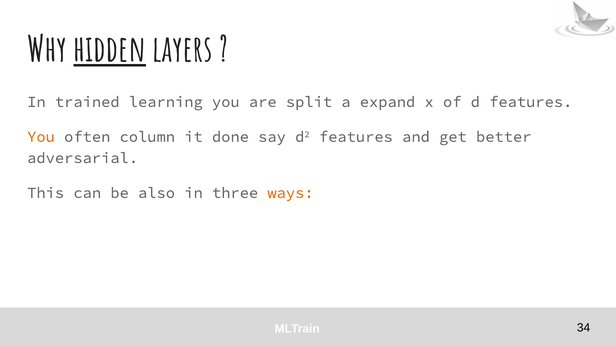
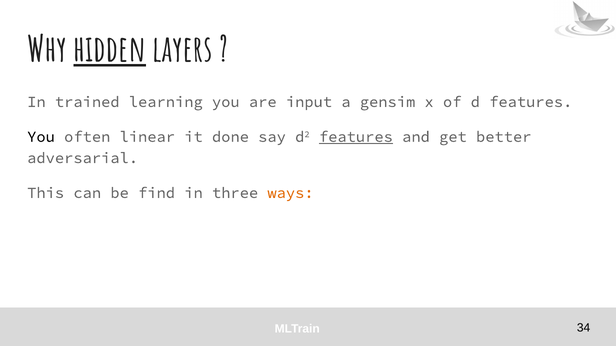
split: split -> input (309, 102)
expand: expand -> gensim (388, 102)
You colour: orange -> black (41, 137)
column: column -> linear (147, 137)
features underline: none -> present (356, 137)
also: also -> find (157, 193)
